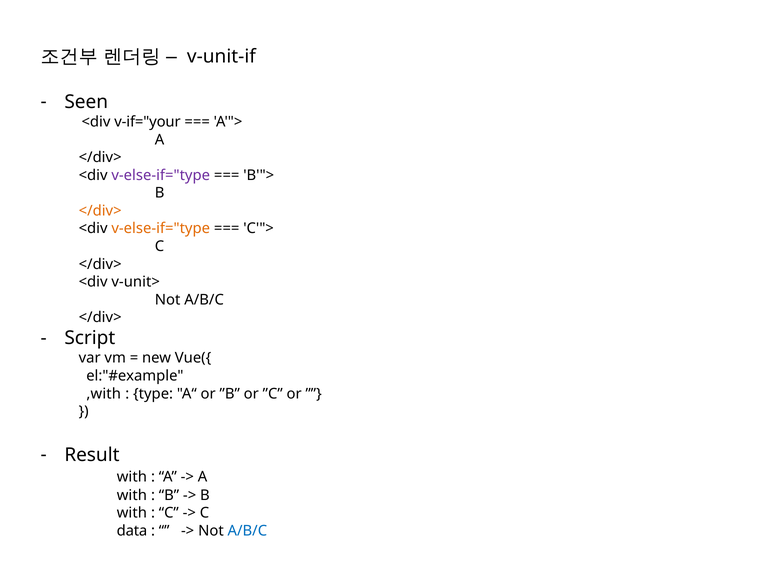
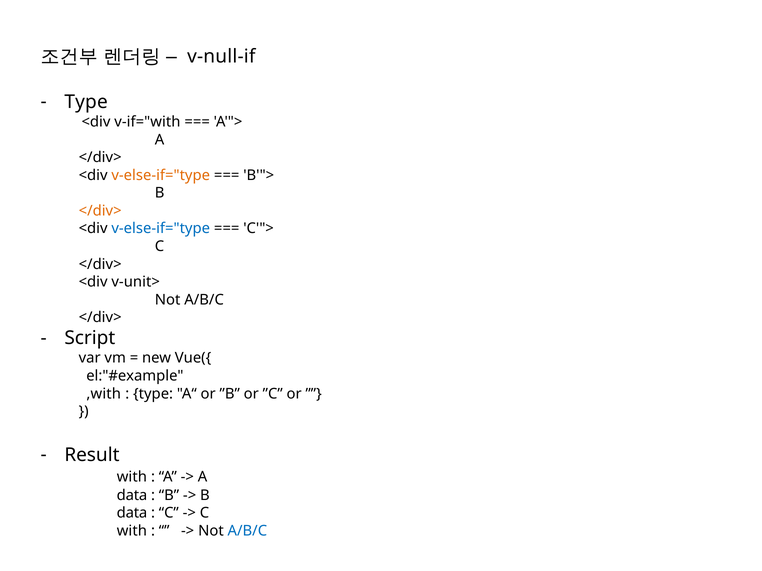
v-unit-if: v-unit-if -> v-null-if (221, 56)
Seen: Seen -> Type (86, 102)
v-if="your: v-if="your -> v-if="with (147, 122)
v-else-if="type colour: purple -> orange (161, 175)
v-else-if="type colour: orange -> blue (161, 229)
with: with -> data (132, 496)
with: with -> data (132, 513)
data: data -> with (132, 531)
